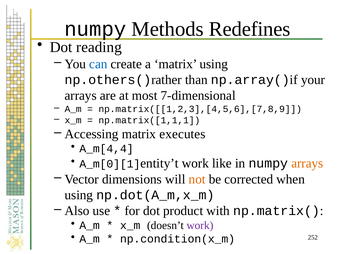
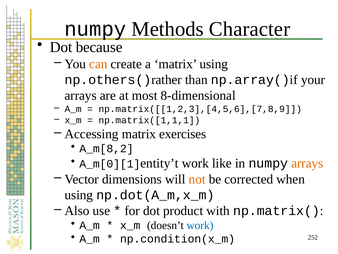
Redefines: Redefines -> Character (250, 29)
reading: reading -> because (99, 47)
can colour: blue -> orange (98, 64)
7-dimensional: 7-dimensional -> 8-dimensional (198, 95)
executes: executes -> exercises (183, 134)
A_m[4,4: A_m[4,4 -> A_m[8,2 (106, 148)
work colour: purple -> blue (200, 225)
